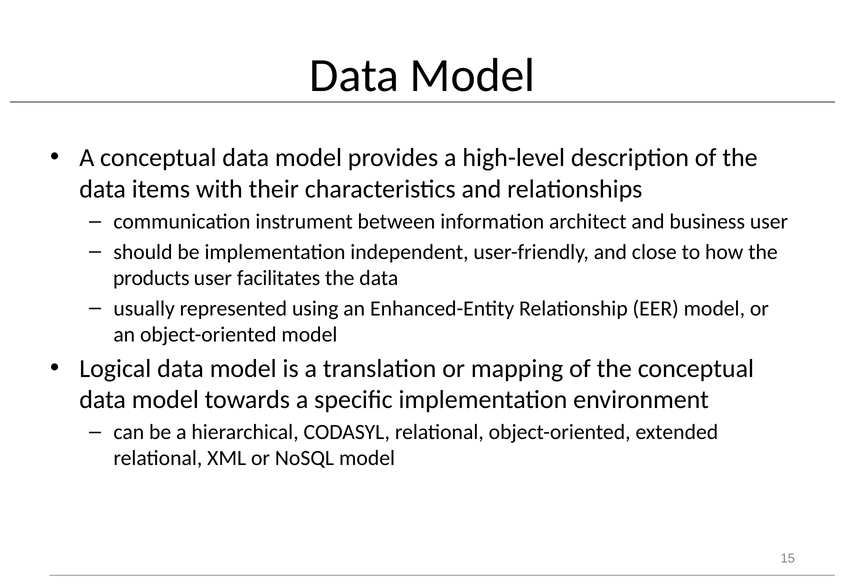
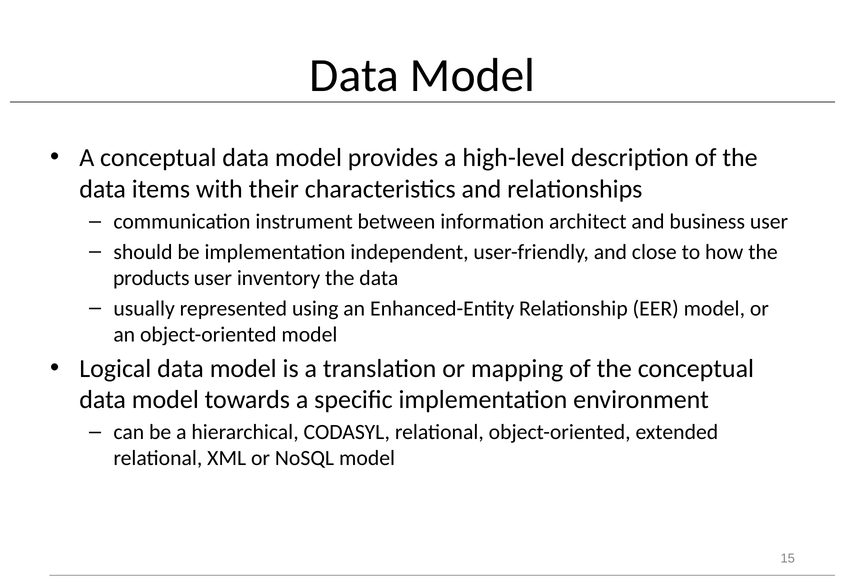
facilitates: facilitates -> inventory (279, 278)
